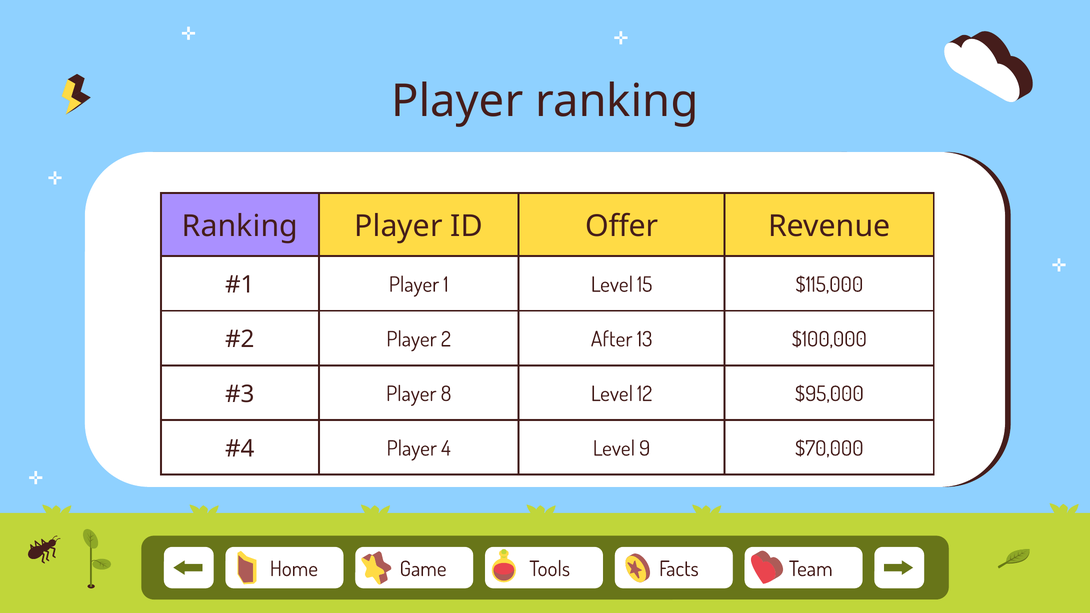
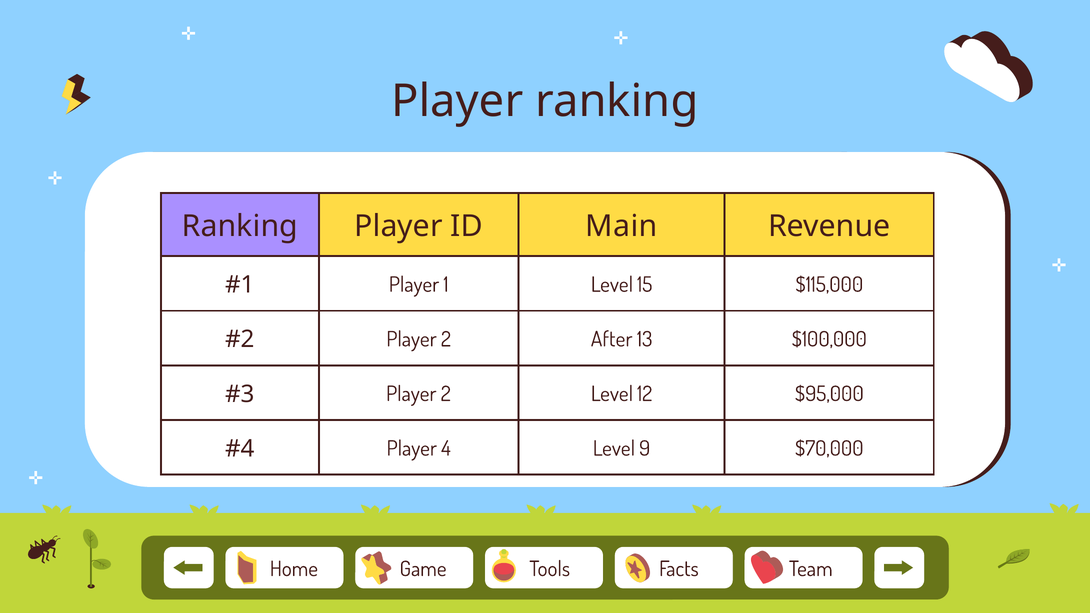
Offer: Offer -> Main (621, 226)
8: 8 -> 2 (446, 394)
